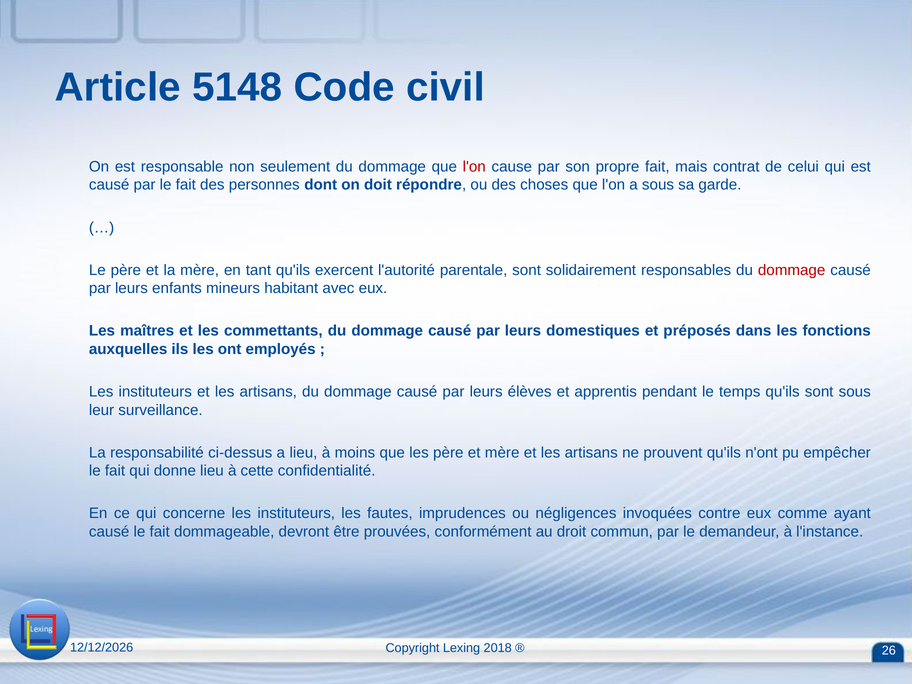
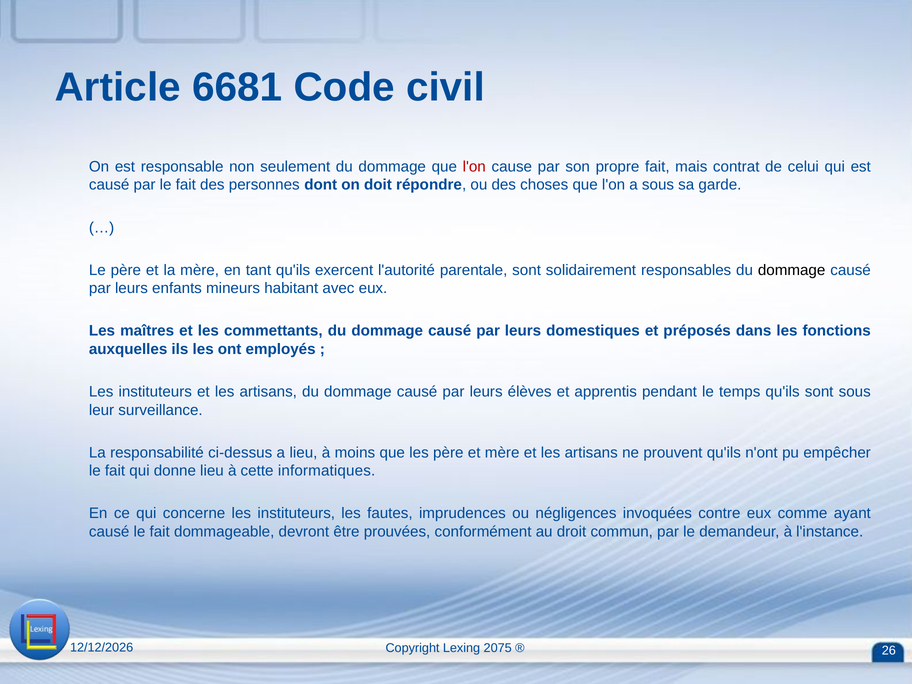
5148: 5148 -> 6681 (237, 87)
dommage colour: red -> black (792, 270)
confidentialité: confidentialité -> informatiques (327, 471)
2018: 2018 -> 2075 (498, 648)
